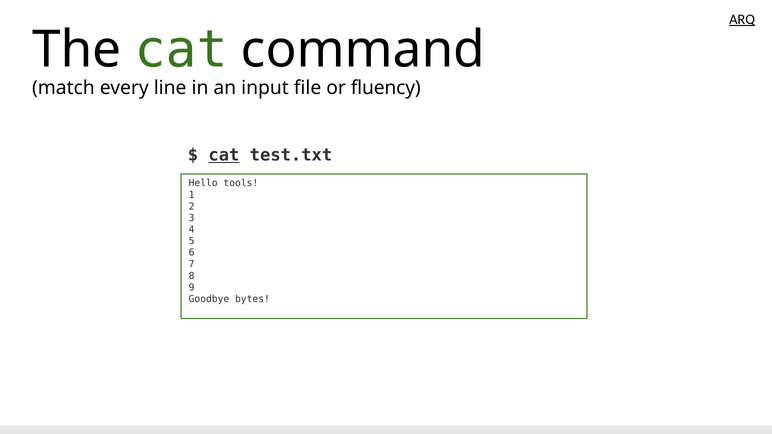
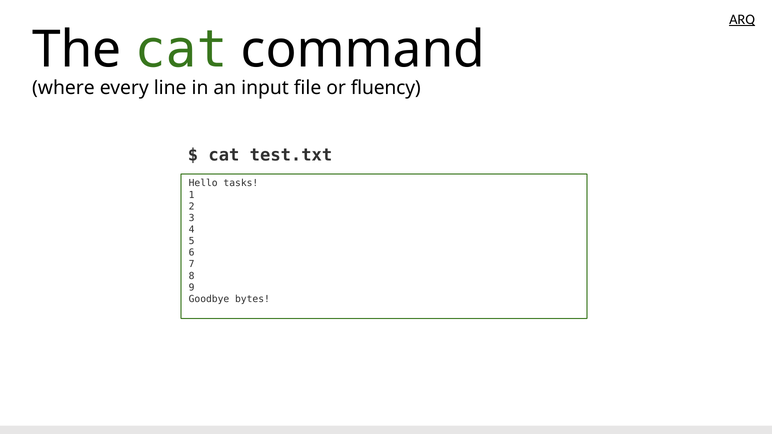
match: match -> where (63, 88)
cat underline: present -> none (224, 155)
tools: tools -> tasks (241, 183)
